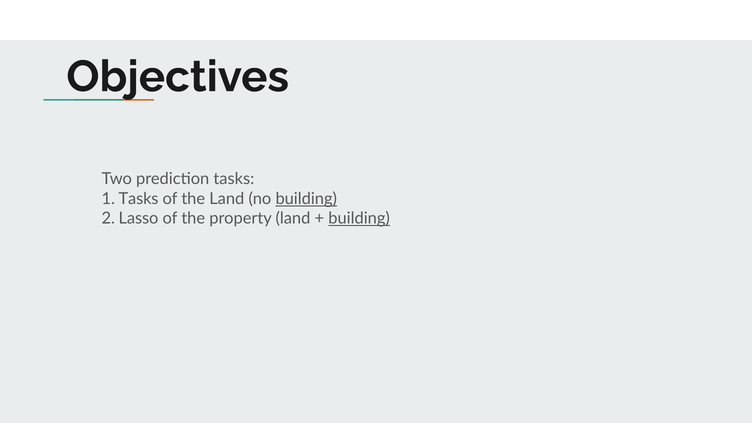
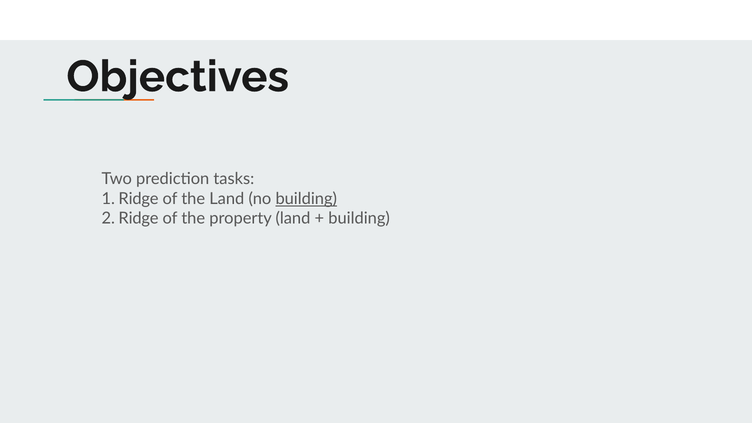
1 Tasks: Tasks -> Ridge (139, 199)
2 Lasso: Lasso -> Ridge (139, 218)
building underline: present -> none (359, 218)
